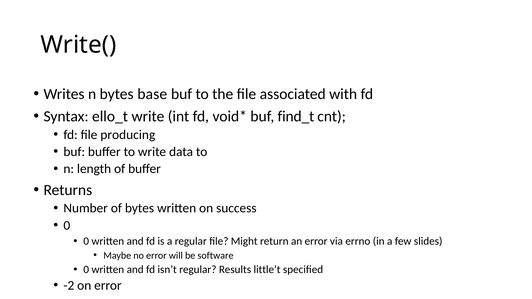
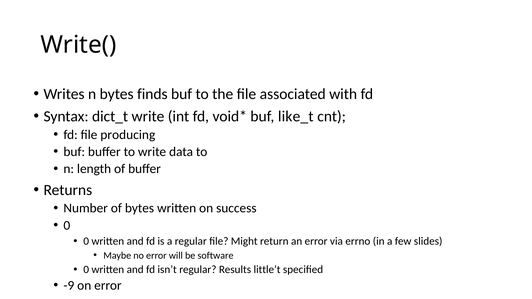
base: base -> finds (152, 94)
ello_t: ello_t -> dict_t (110, 116)
find_t: find_t -> like_t (296, 116)
-2: -2 -> -9 (69, 286)
